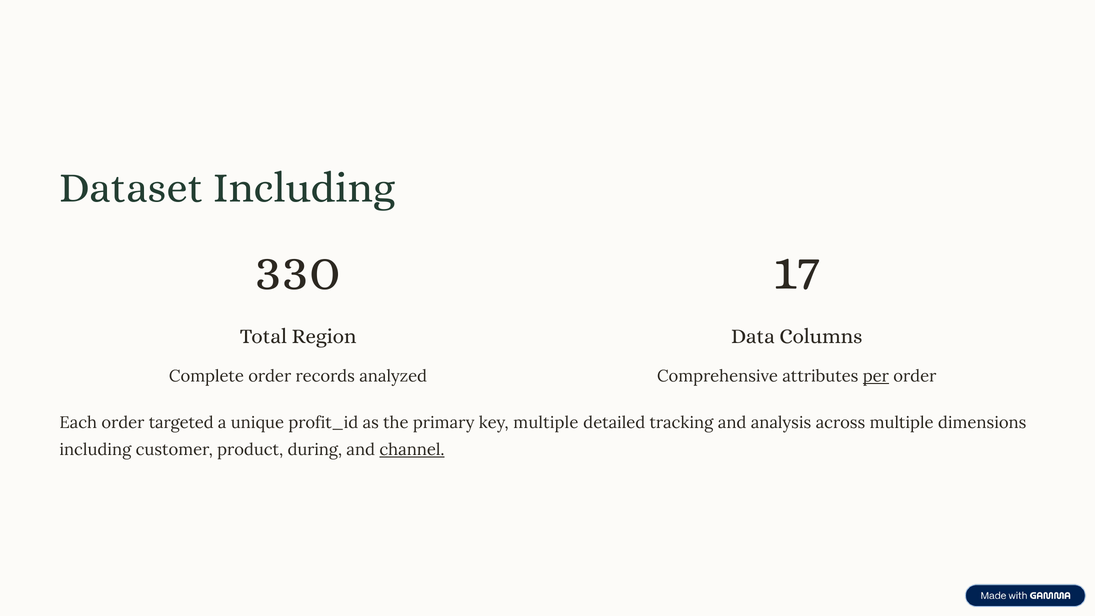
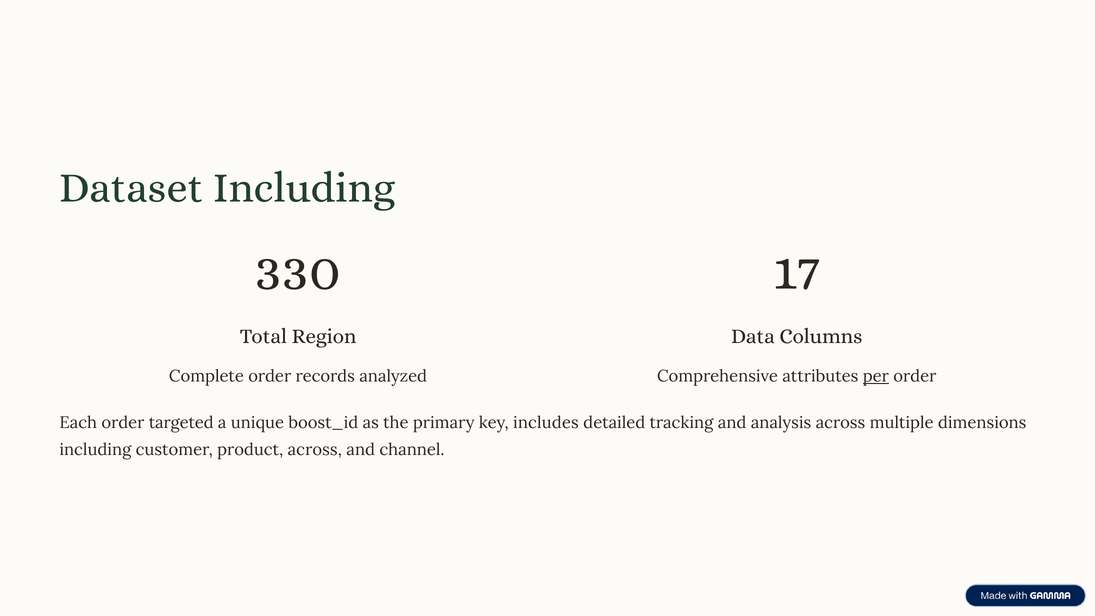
profit_id: profit_id -> boost_id (323, 423)
key multiple: multiple -> includes (546, 423)
product during: during -> across (315, 450)
channel underline: present -> none (412, 450)
